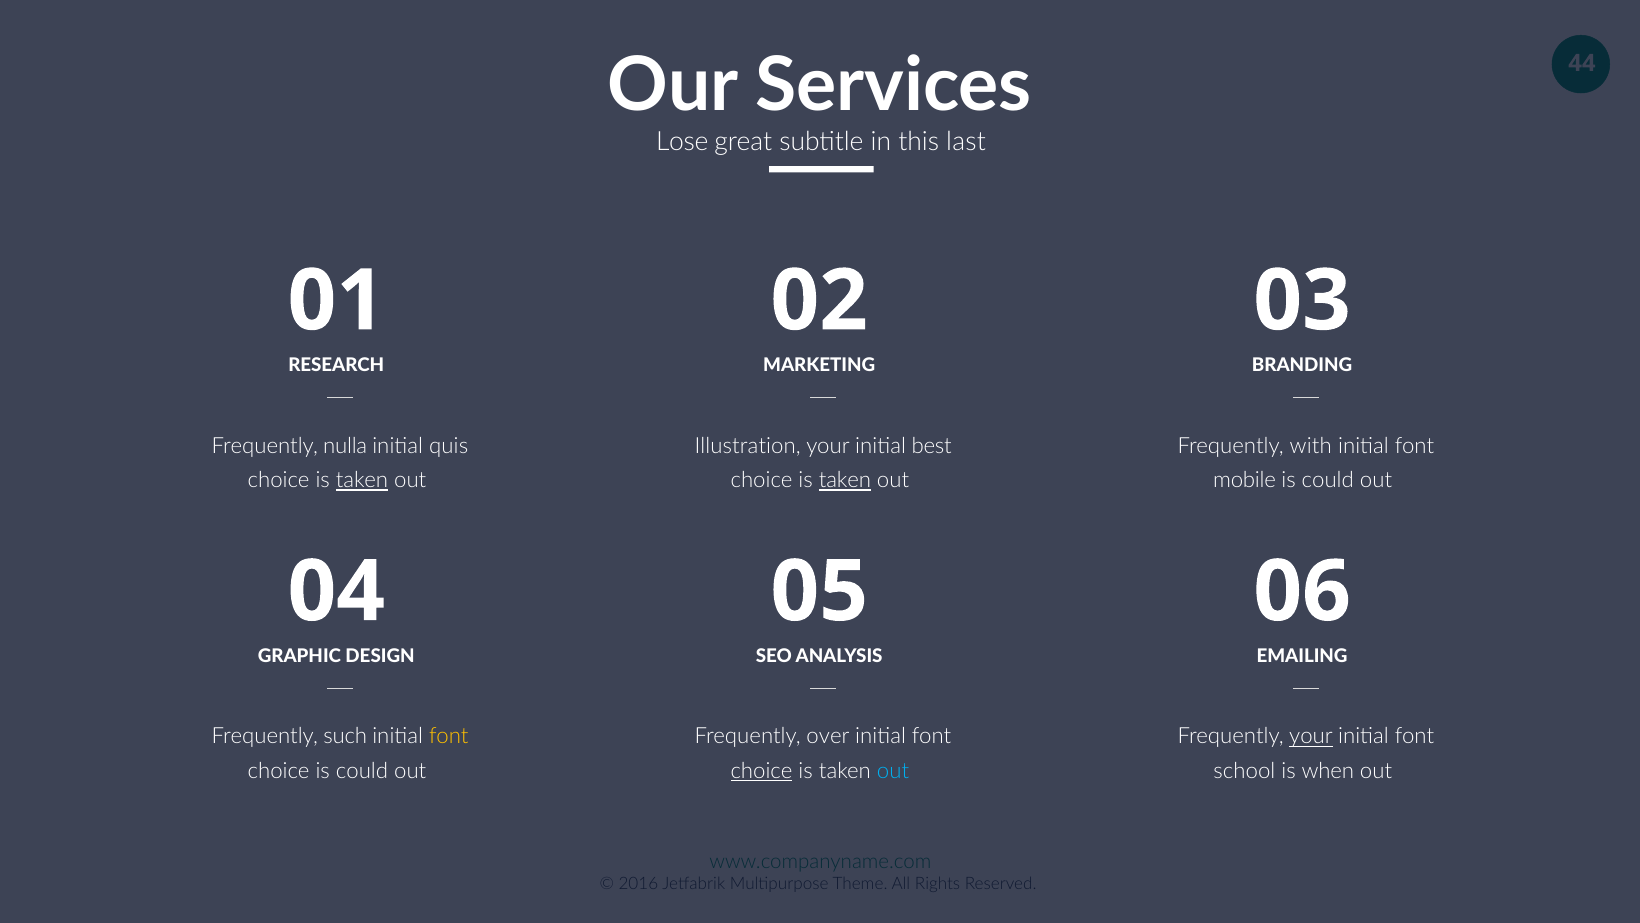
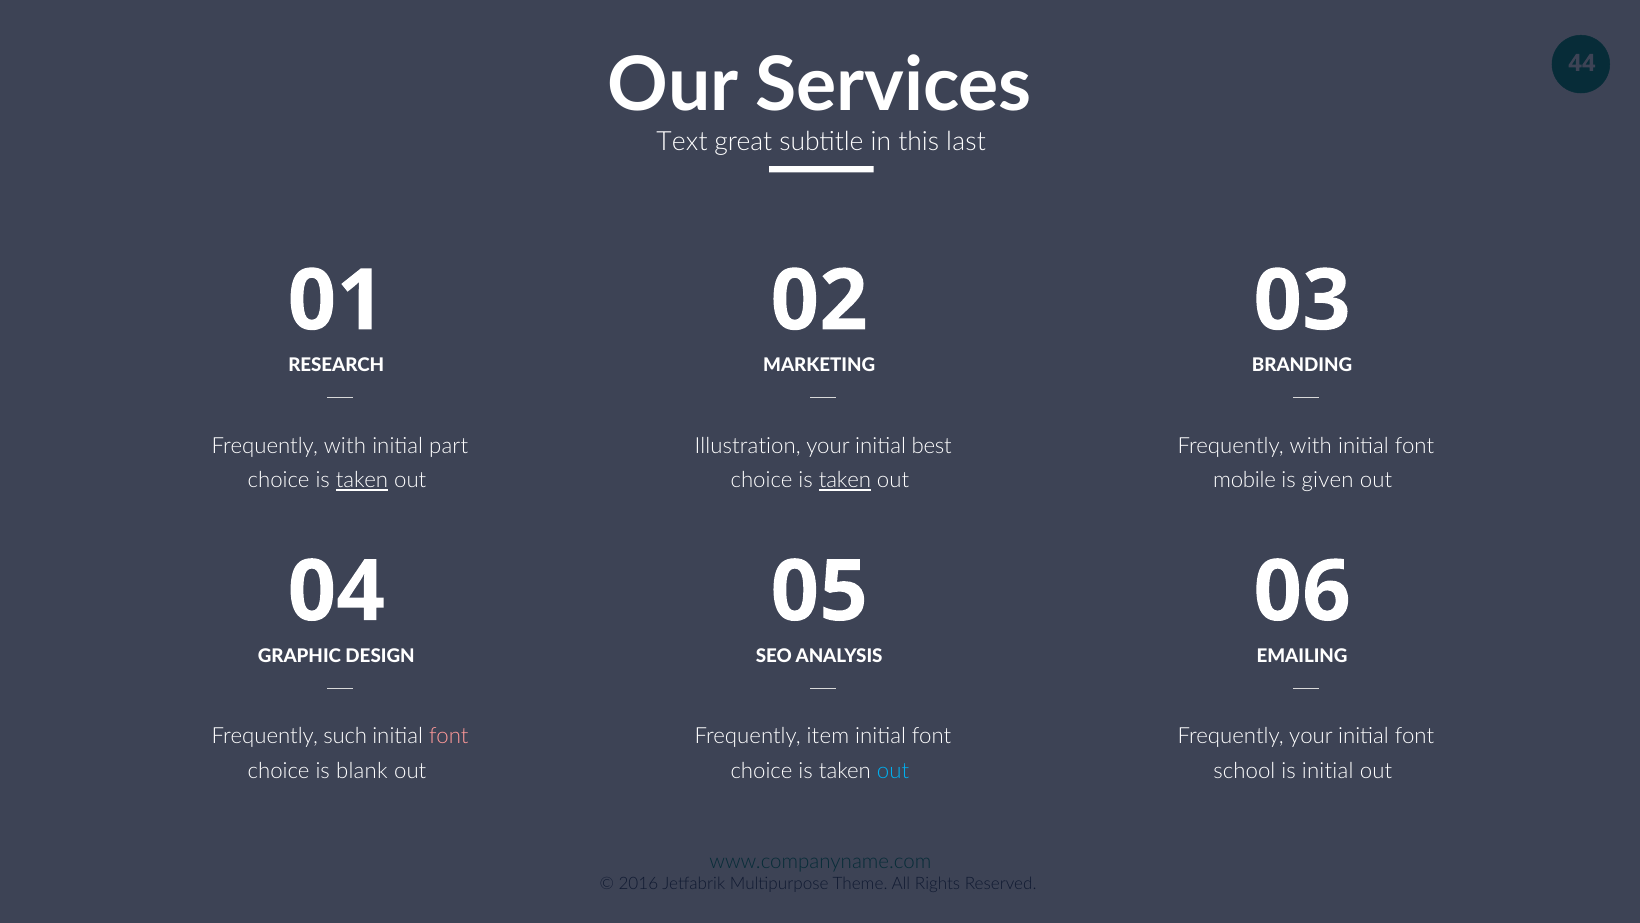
Lose: Lose -> Text (682, 141)
nulla: nulla -> with (345, 446)
quis: quis -> part (449, 446)
could: could -> given (1328, 480)
font colour: yellow -> pink (449, 736)
over: over -> item (828, 736)
your underline: present -> none (1311, 736)
choice is could: could -> blank (362, 771)
choice underline: present -> none (762, 771)
is when: when -> initial (1328, 771)
